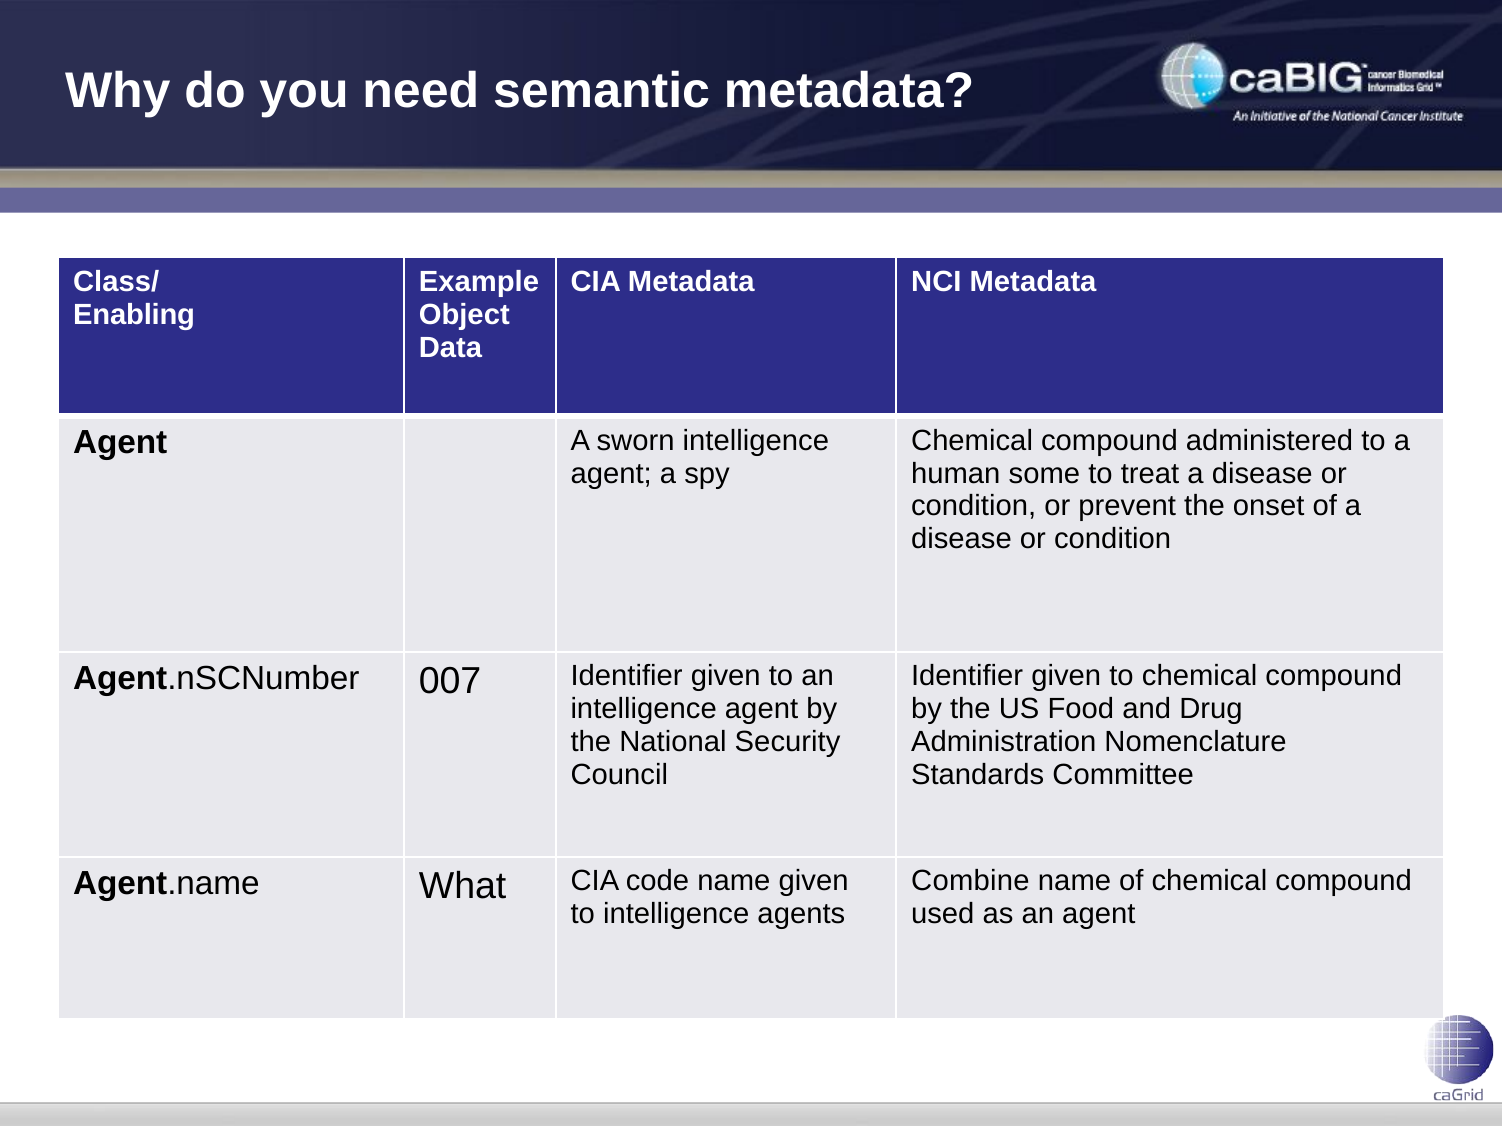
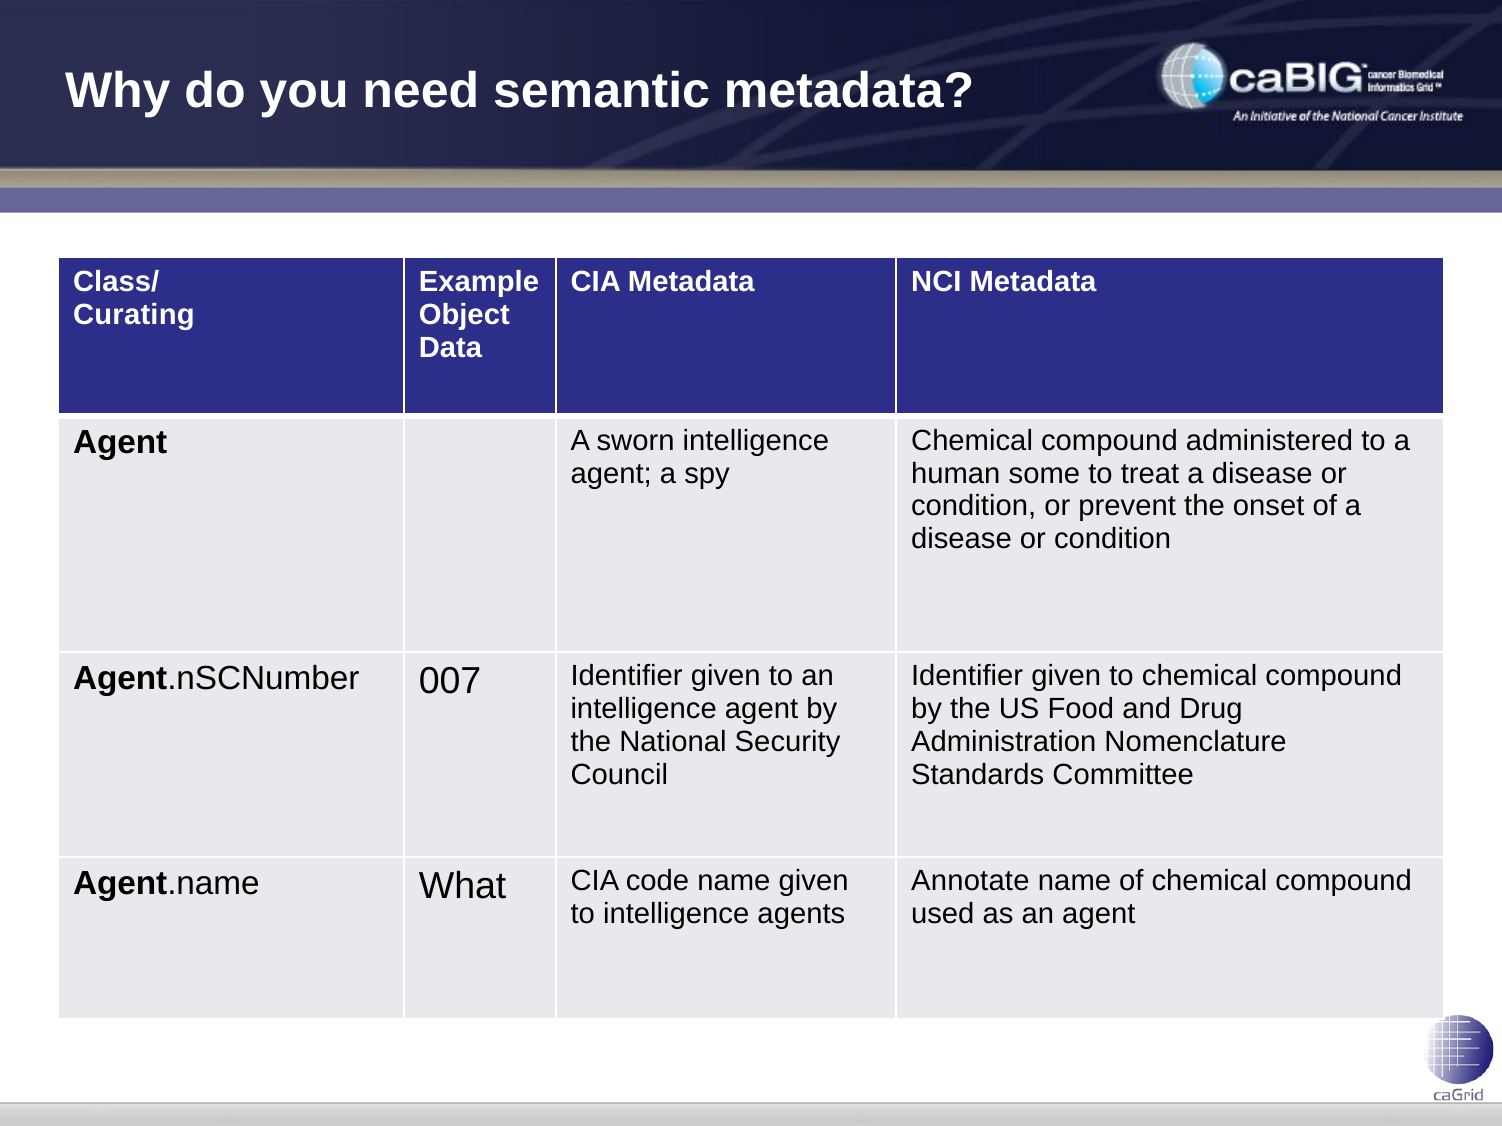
Enabling: Enabling -> Curating (134, 315)
Combine: Combine -> Annotate (970, 882)
